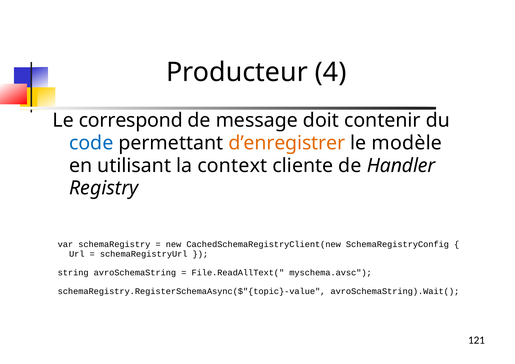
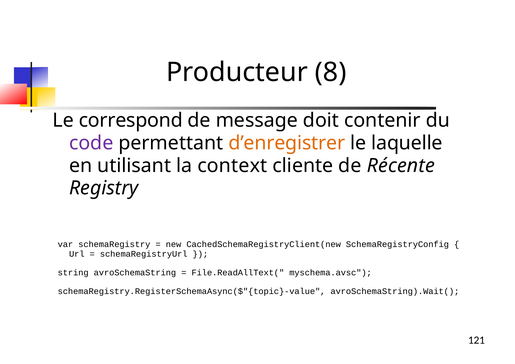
4: 4 -> 8 (331, 72)
code colour: blue -> purple (91, 143)
modèle: modèle -> laquelle (407, 143)
Handler: Handler -> Récente (401, 166)
